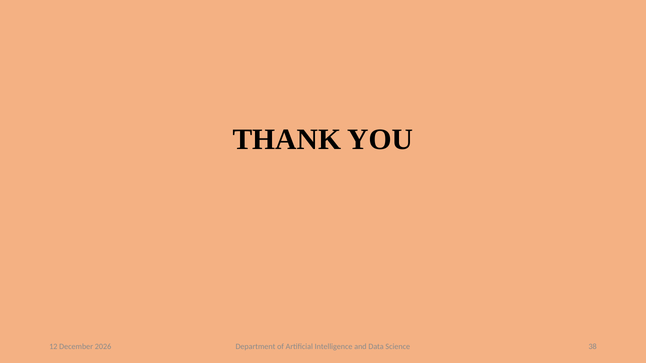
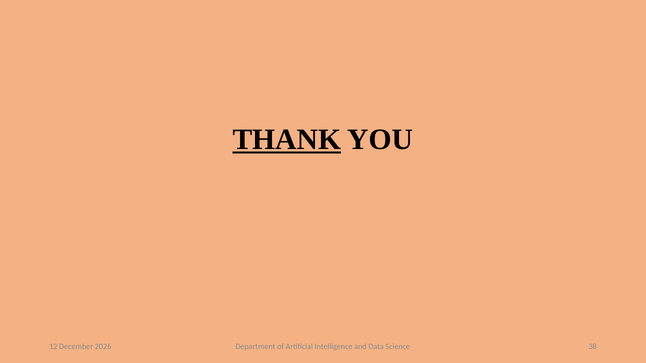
THANK underline: none -> present (287, 140)
